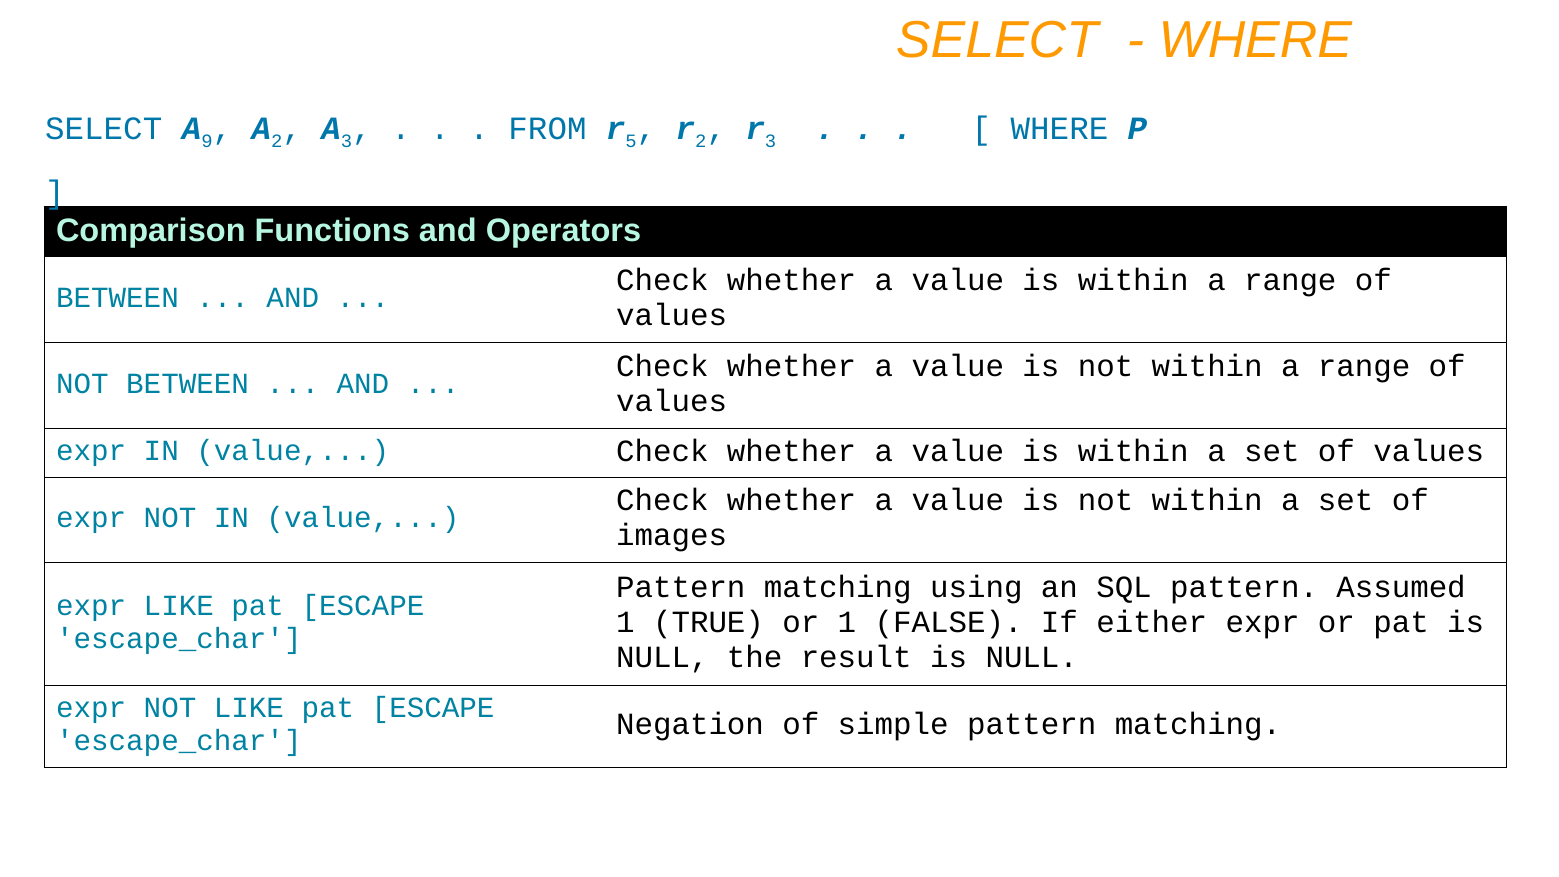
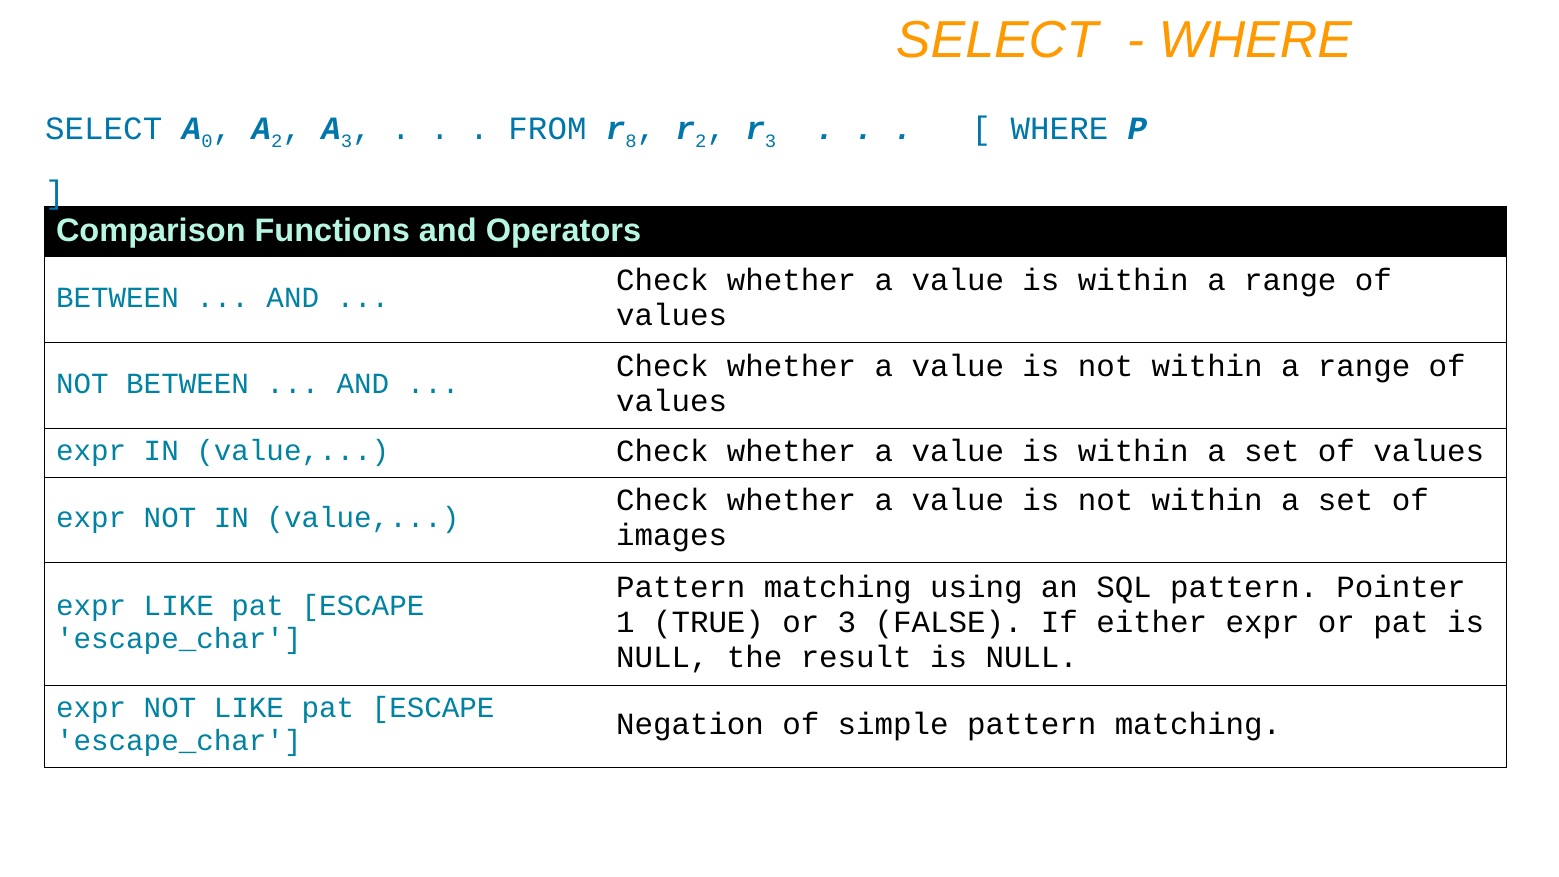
9: 9 -> 0 (207, 141)
5: 5 -> 8 (631, 141)
Assumed: Assumed -> Pointer (1401, 587)
or 1: 1 -> 3 (847, 622)
